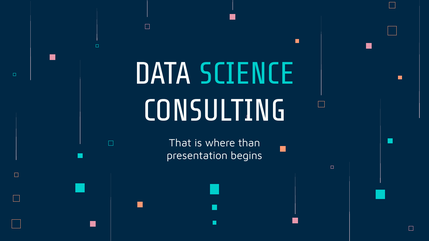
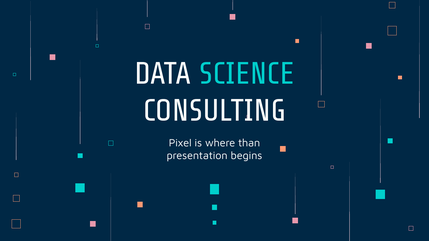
That: That -> Pixel (180, 143)
